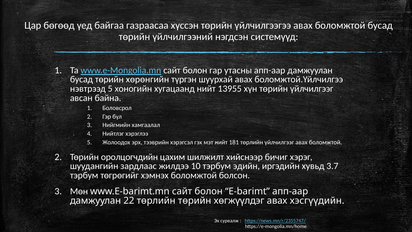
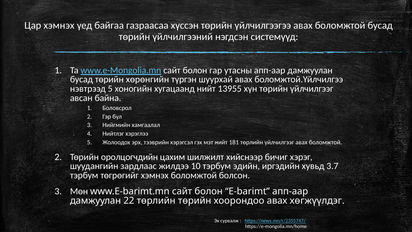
Цар бөгөөд: бөгөөд -> хэмнэх (59, 25)
хөгжүүлдэг: хөгжүүлдэг -> хоорондоо (239, 200)
хэсгүүдийн: хэсгүүдийн -> хөгжүүлдэг (317, 200)
